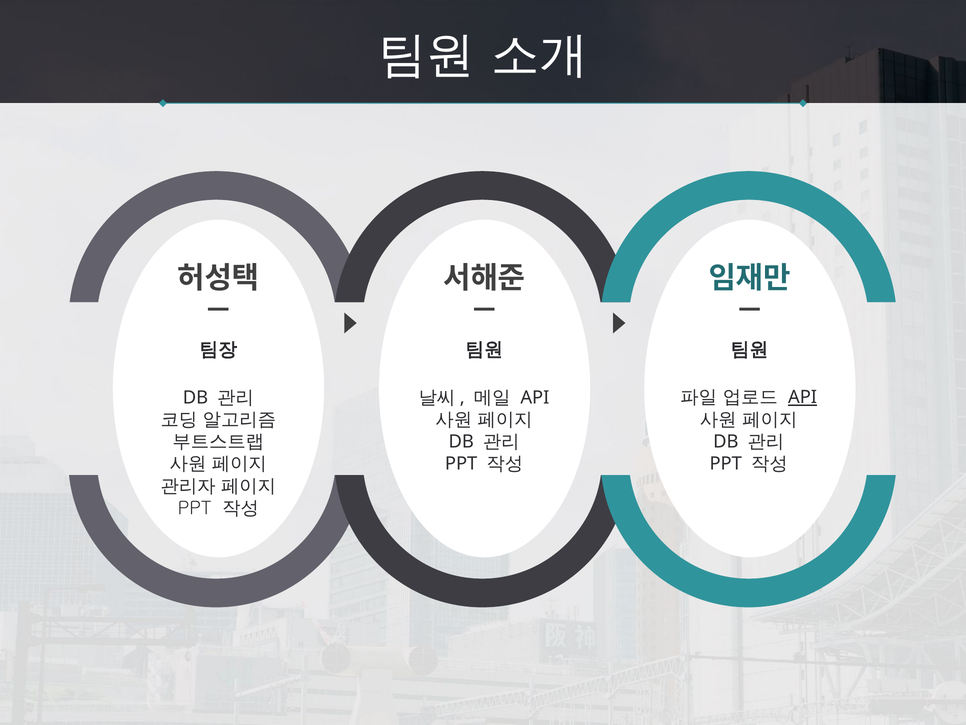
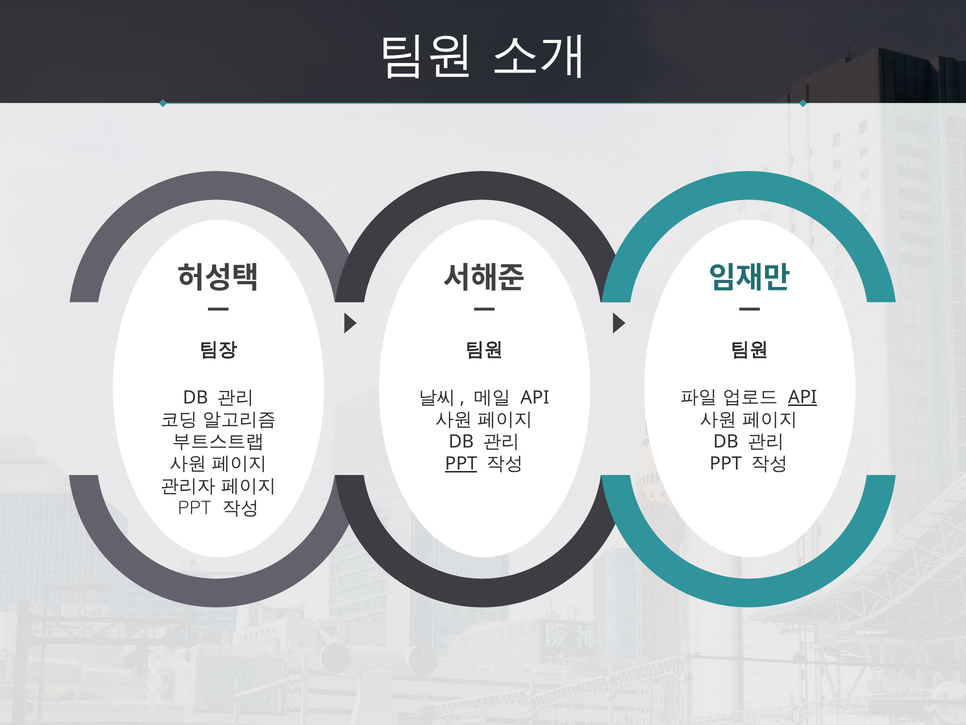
PPT underline: none -> present (461, 464)
